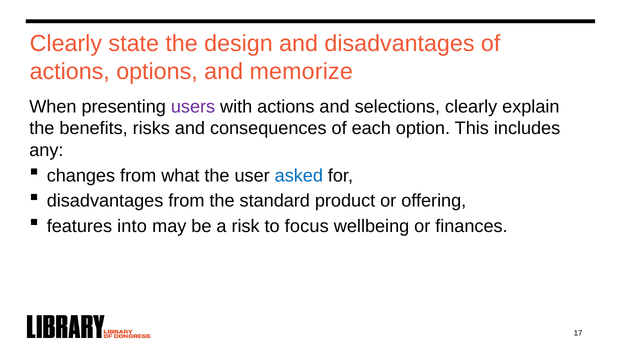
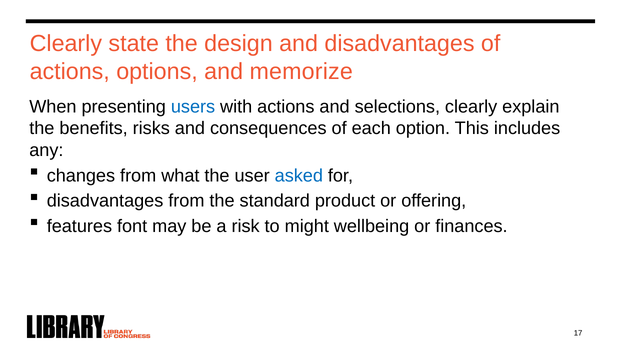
users colour: purple -> blue (193, 107)
into: into -> font (132, 226)
focus: focus -> might (307, 226)
